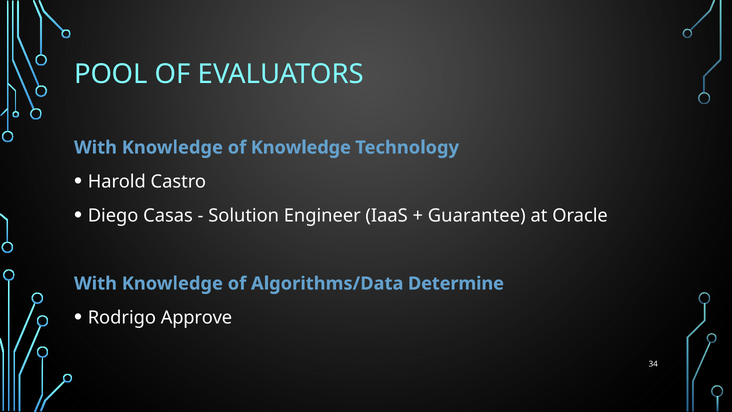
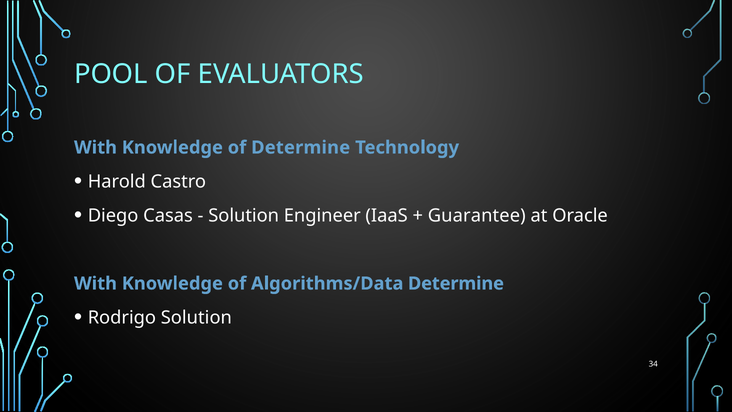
of Knowledge: Knowledge -> Determine (301, 147)
Rodrigo Approve: Approve -> Solution (196, 317)
